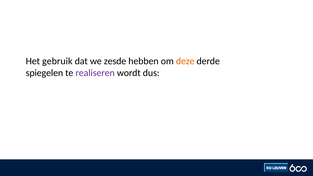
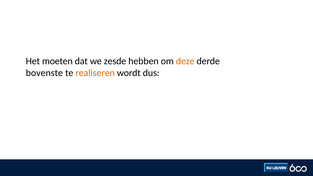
gebruik: gebruik -> moeten (57, 61)
spiegelen: spiegelen -> bovenste (44, 73)
realiseren colour: purple -> orange (95, 73)
